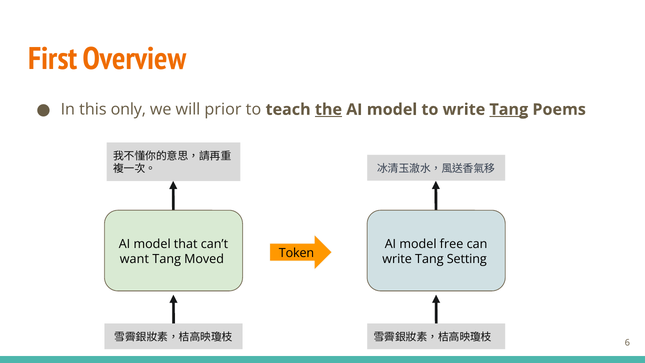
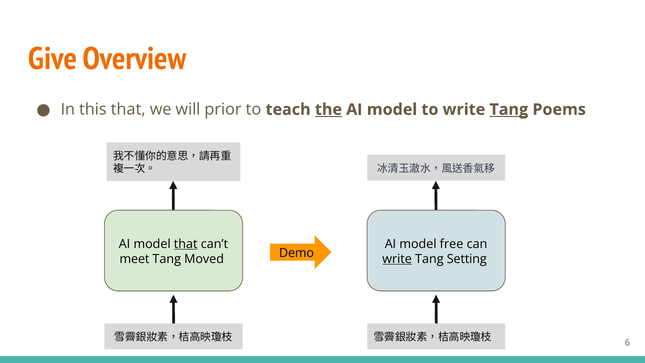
First: First -> Give (53, 59)
this only: only -> that (128, 109)
that underline: none -> present (186, 244)
Token: Token -> Demo (296, 253)
want: want -> meet (135, 259)
write underline: none -> present (397, 259)
